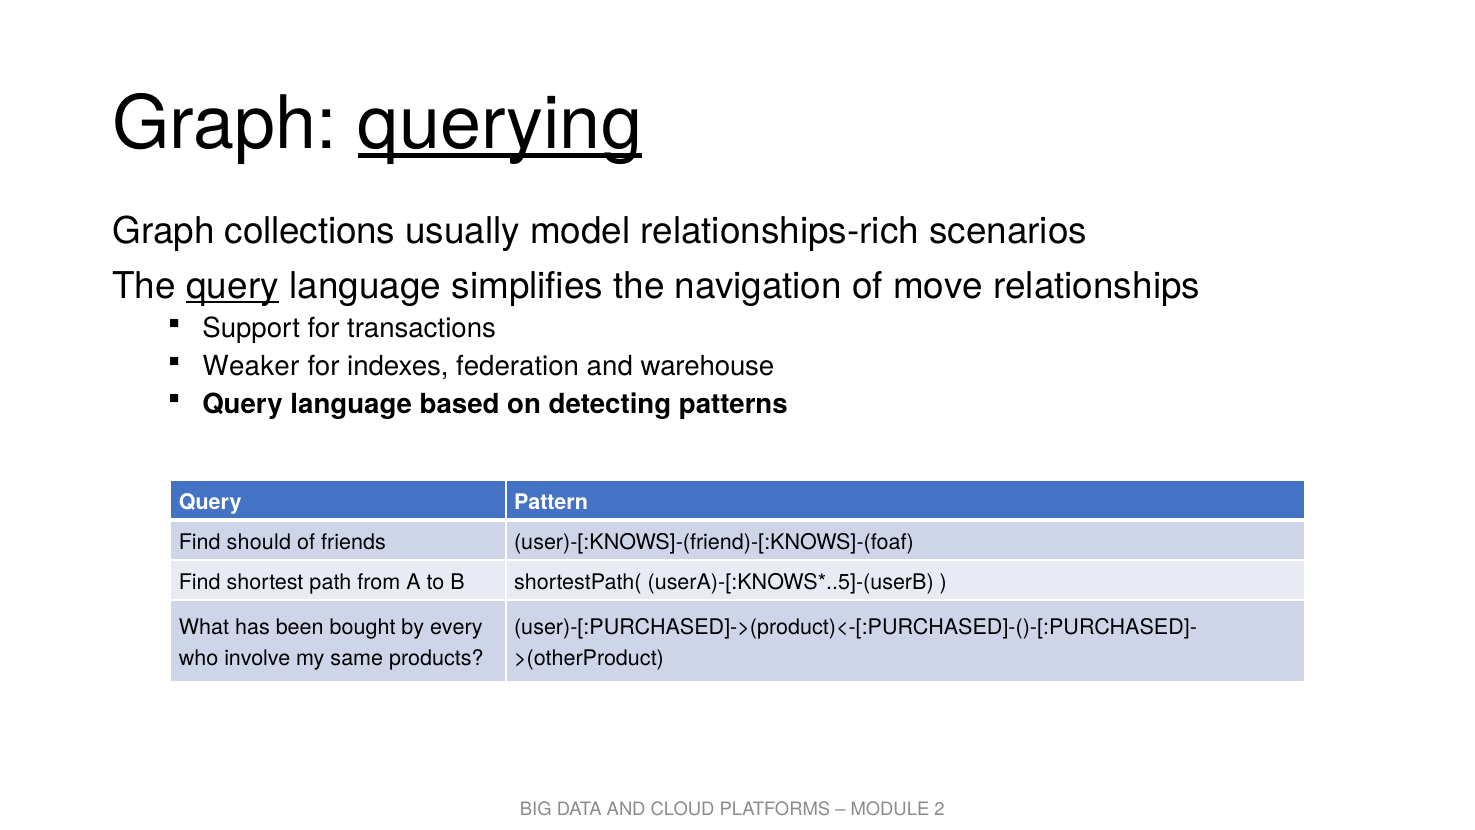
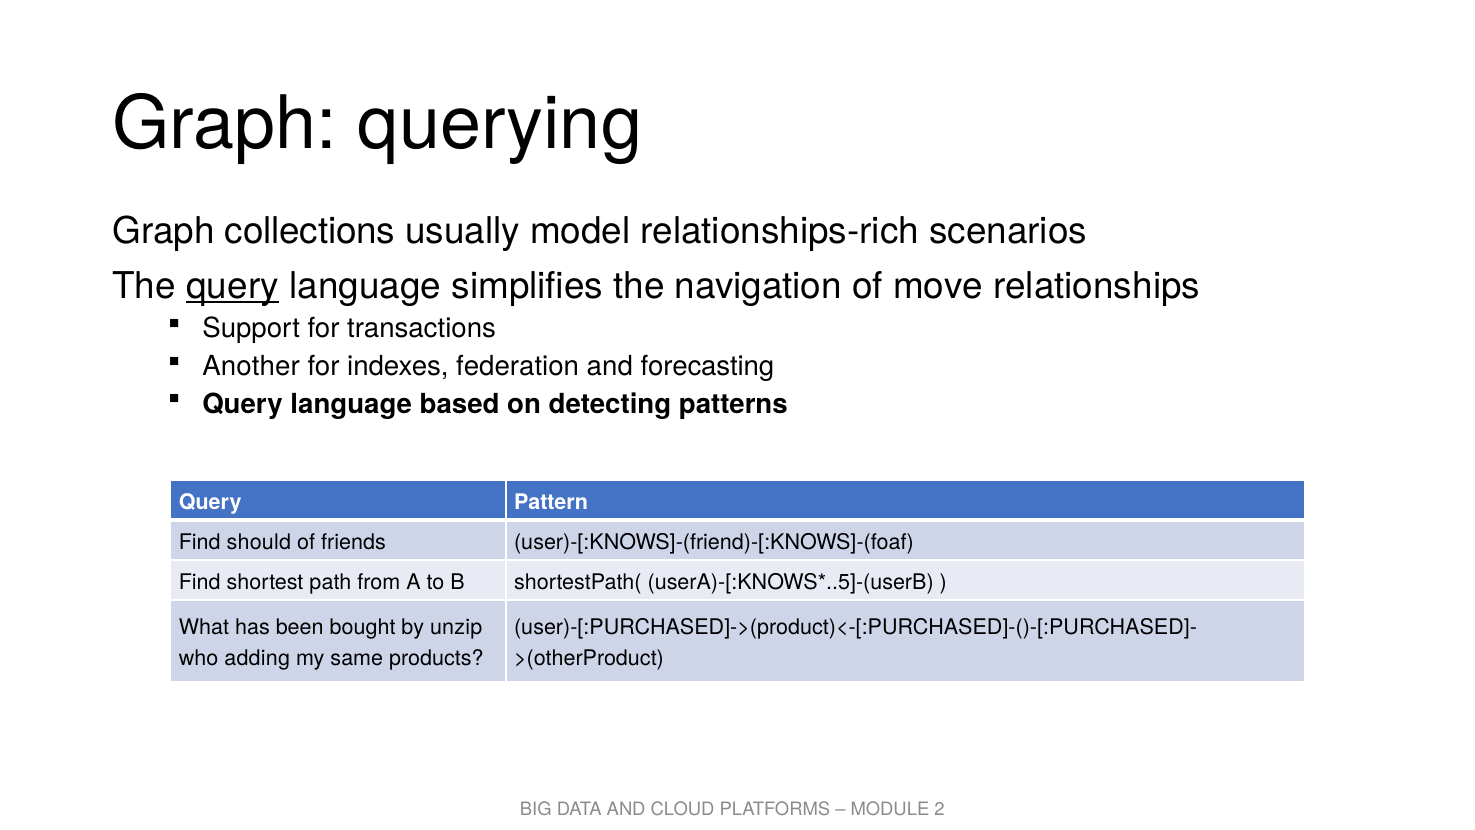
querying underline: present -> none (500, 124)
Weaker: Weaker -> Another (251, 366)
warehouse: warehouse -> forecasting (707, 366)
every: every -> unzip (456, 627)
involve: involve -> adding (257, 658)
